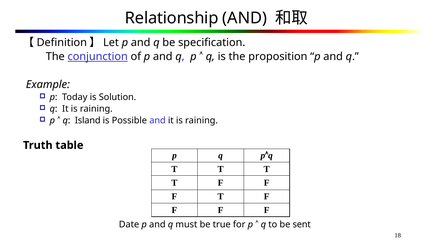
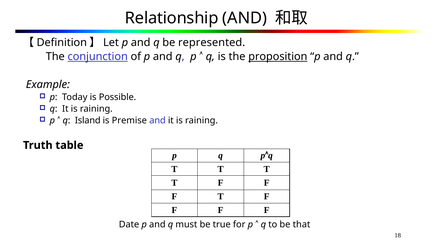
specification: specification -> represented (212, 43)
proposition underline: none -> present (278, 57)
Solution: Solution -> Possible (118, 97)
Possible: Possible -> Premise (129, 121)
sent: sent -> that (302, 224)
